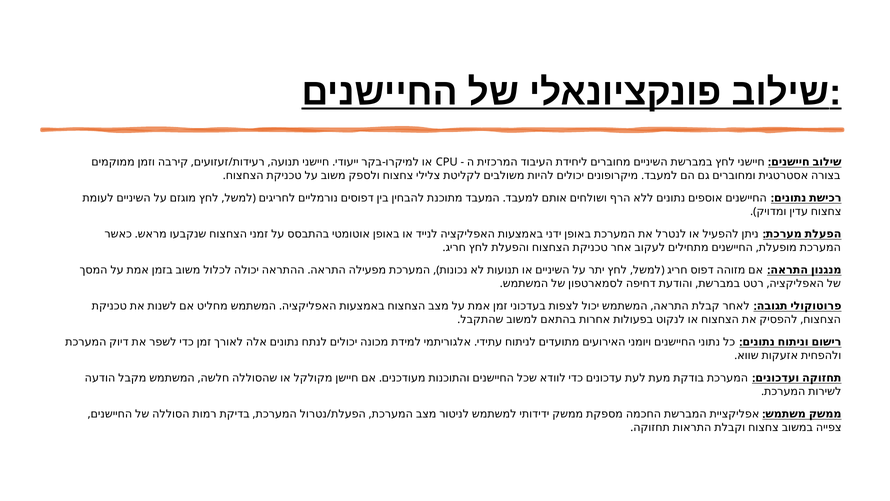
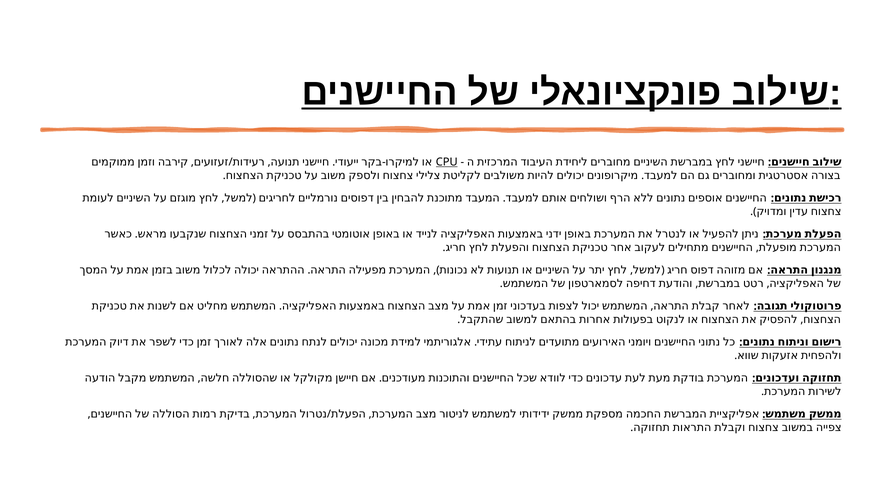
CPU underline: none -> present (447, 162)
